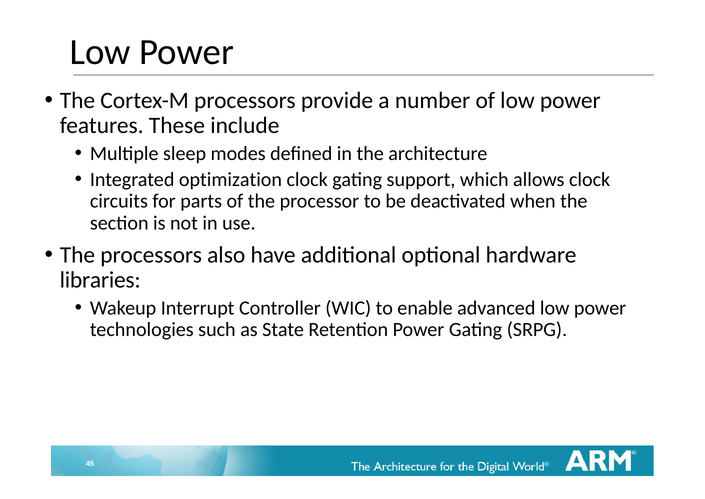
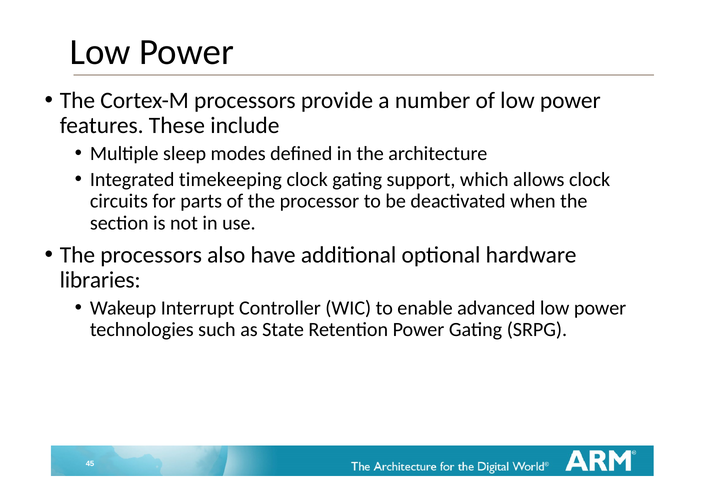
optimization: optimization -> timekeeping (230, 179)
